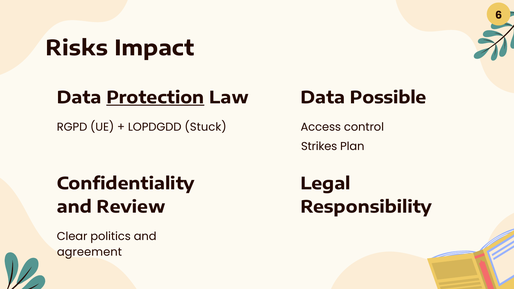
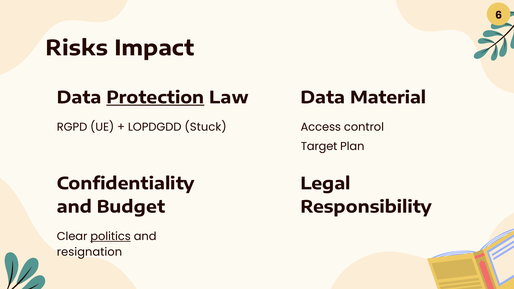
Possible: Possible -> Material (388, 98)
Strikes: Strikes -> Target (319, 146)
Review: Review -> Budget (131, 207)
politics underline: none -> present (111, 236)
agreement: agreement -> resignation (89, 252)
